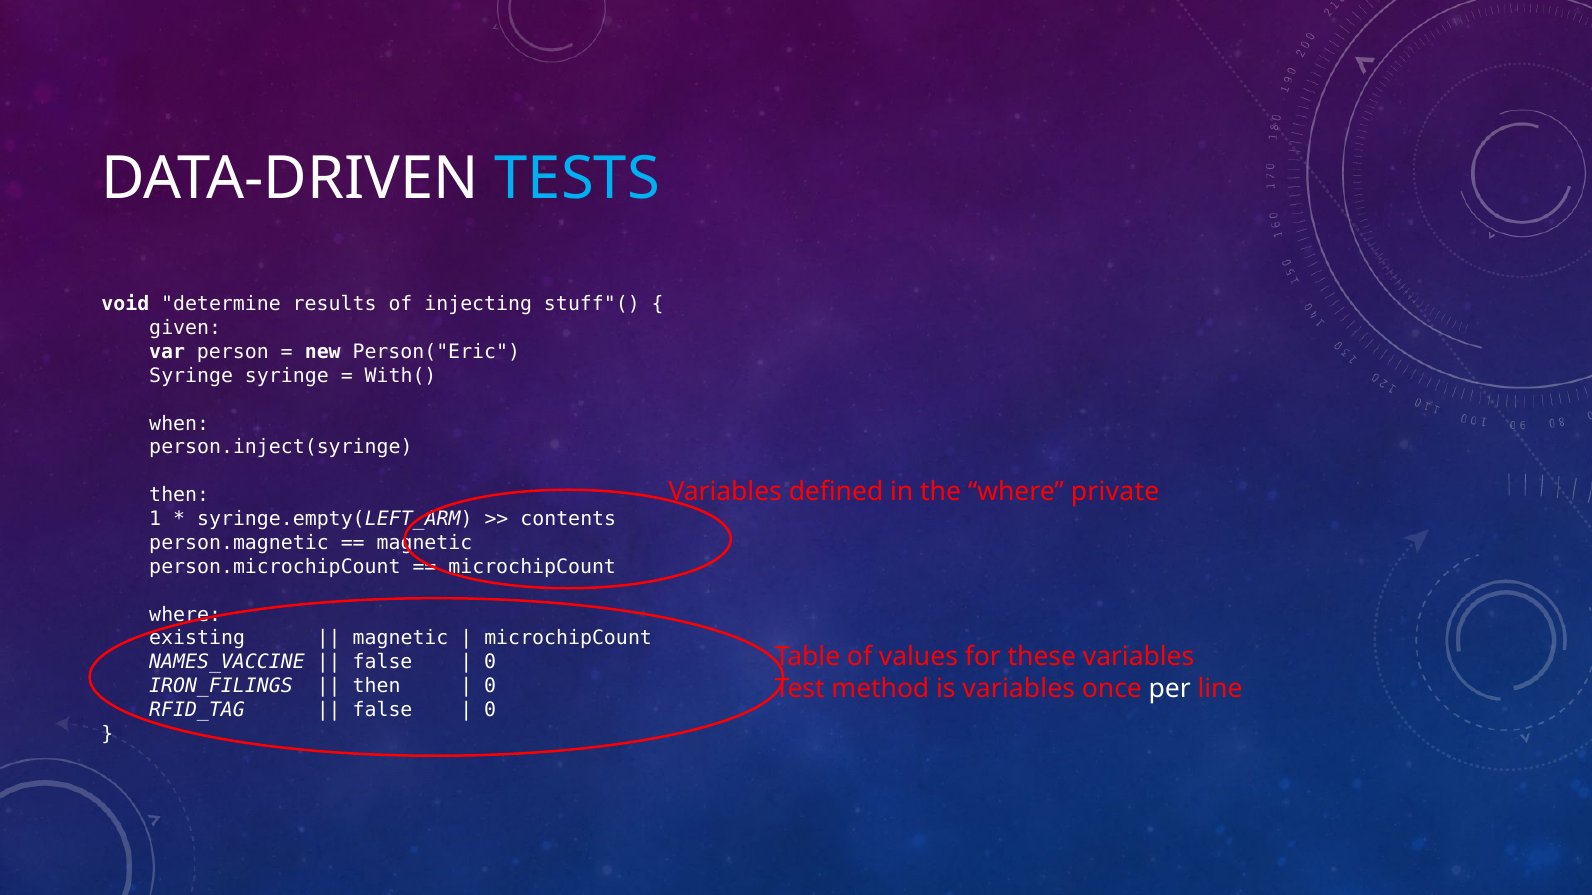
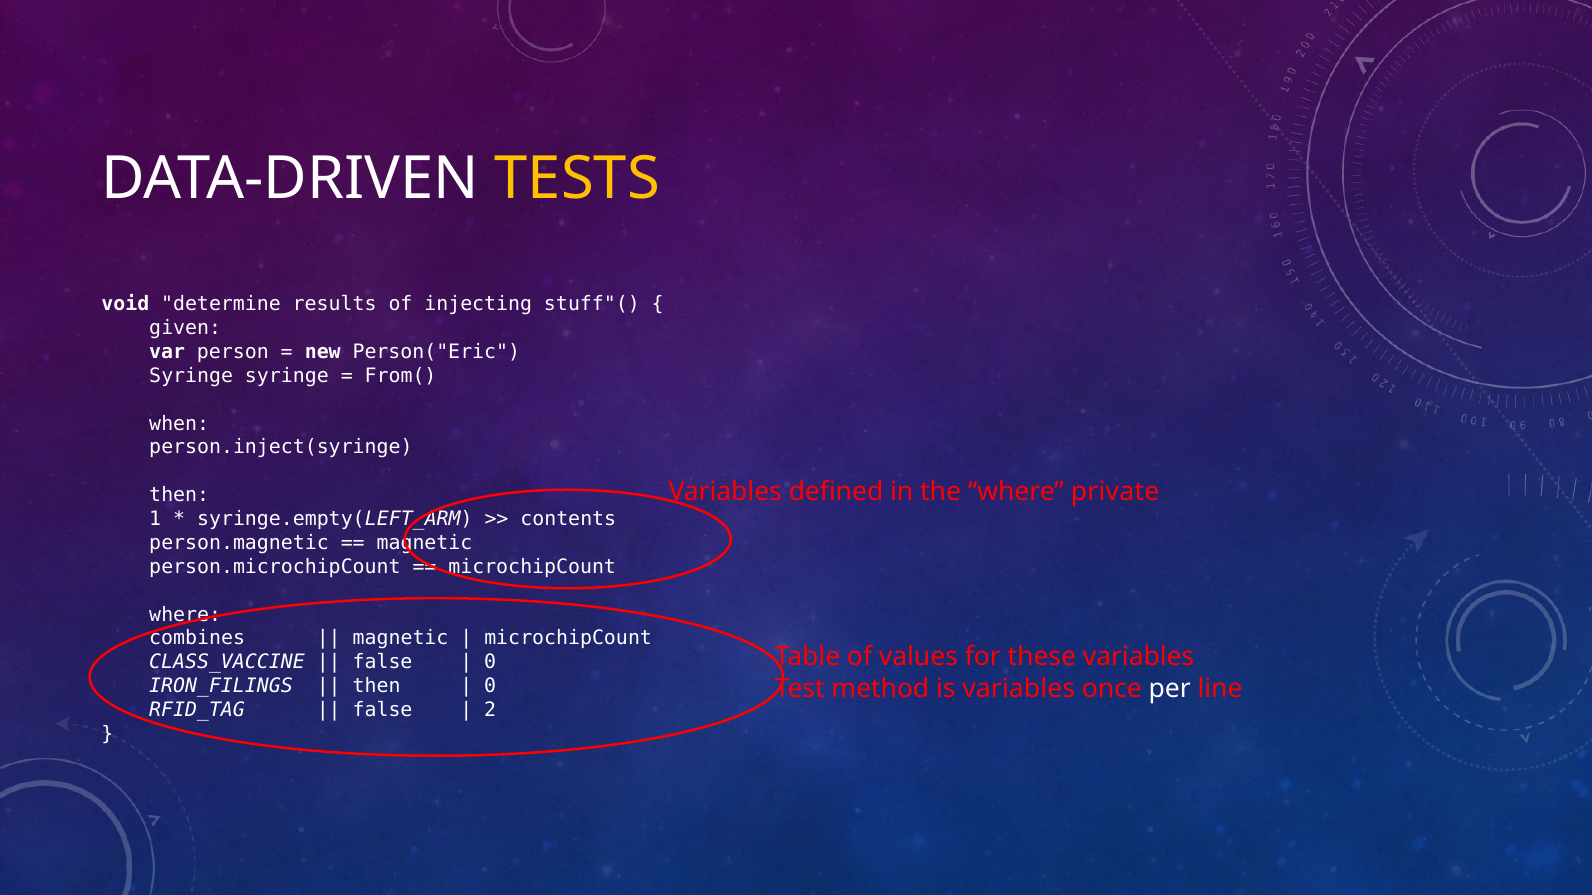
TESTS colour: light blue -> yellow (577, 179)
With(: With( -> From( (401, 376)
existing: existing -> combines (197, 639)
NAMES_VACCINE: NAMES_VACCINE -> CLASS_VACCINE (227, 663)
0: 0 -> 2 (490, 710)
